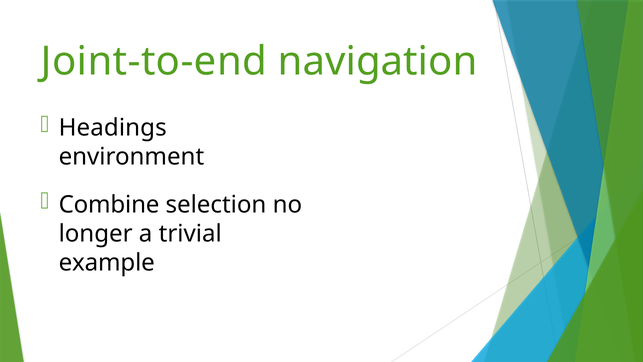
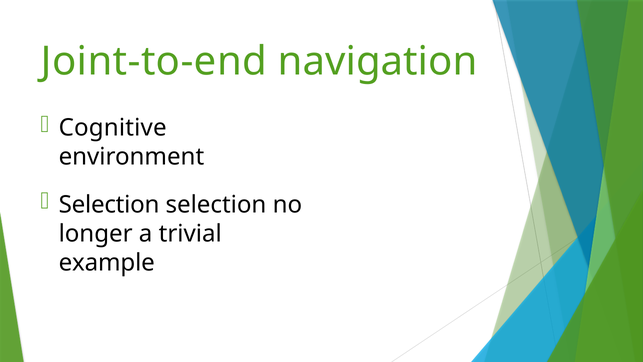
Headings: Headings -> Cognitive (113, 128)
Combine: Combine -> Selection (109, 205)
